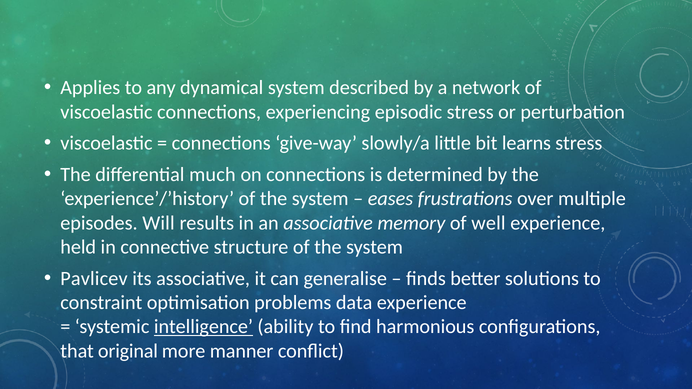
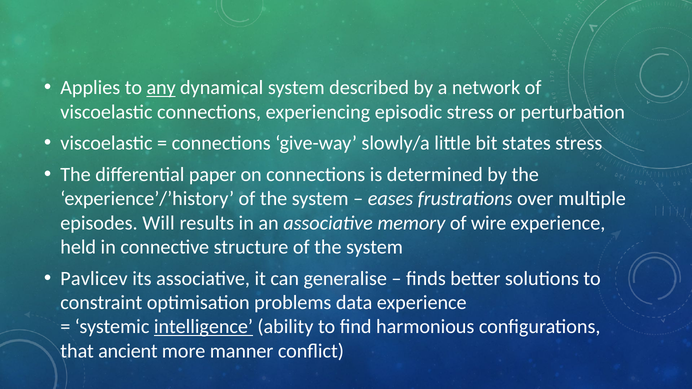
any underline: none -> present (161, 88)
learns: learns -> states (526, 143)
much: much -> paper (213, 175)
well: well -> wire (489, 223)
original: original -> ancient (128, 351)
